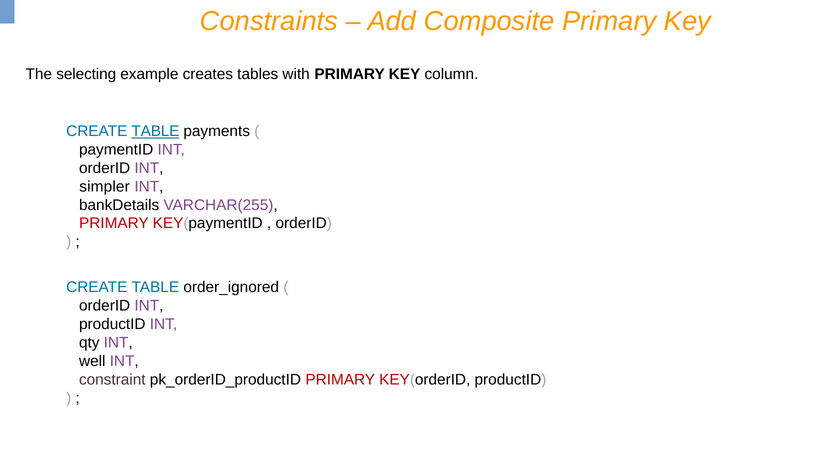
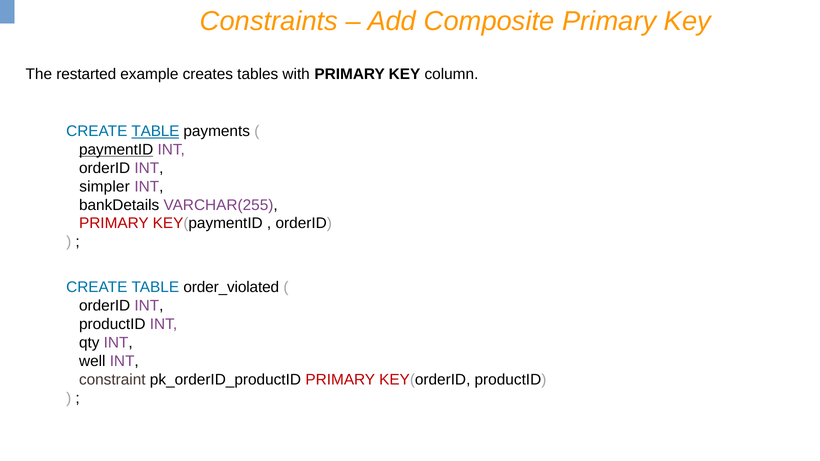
selecting: selecting -> restarted (86, 74)
paymentID underline: none -> present (116, 150)
order_ignored: order_ignored -> order_violated (231, 288)
